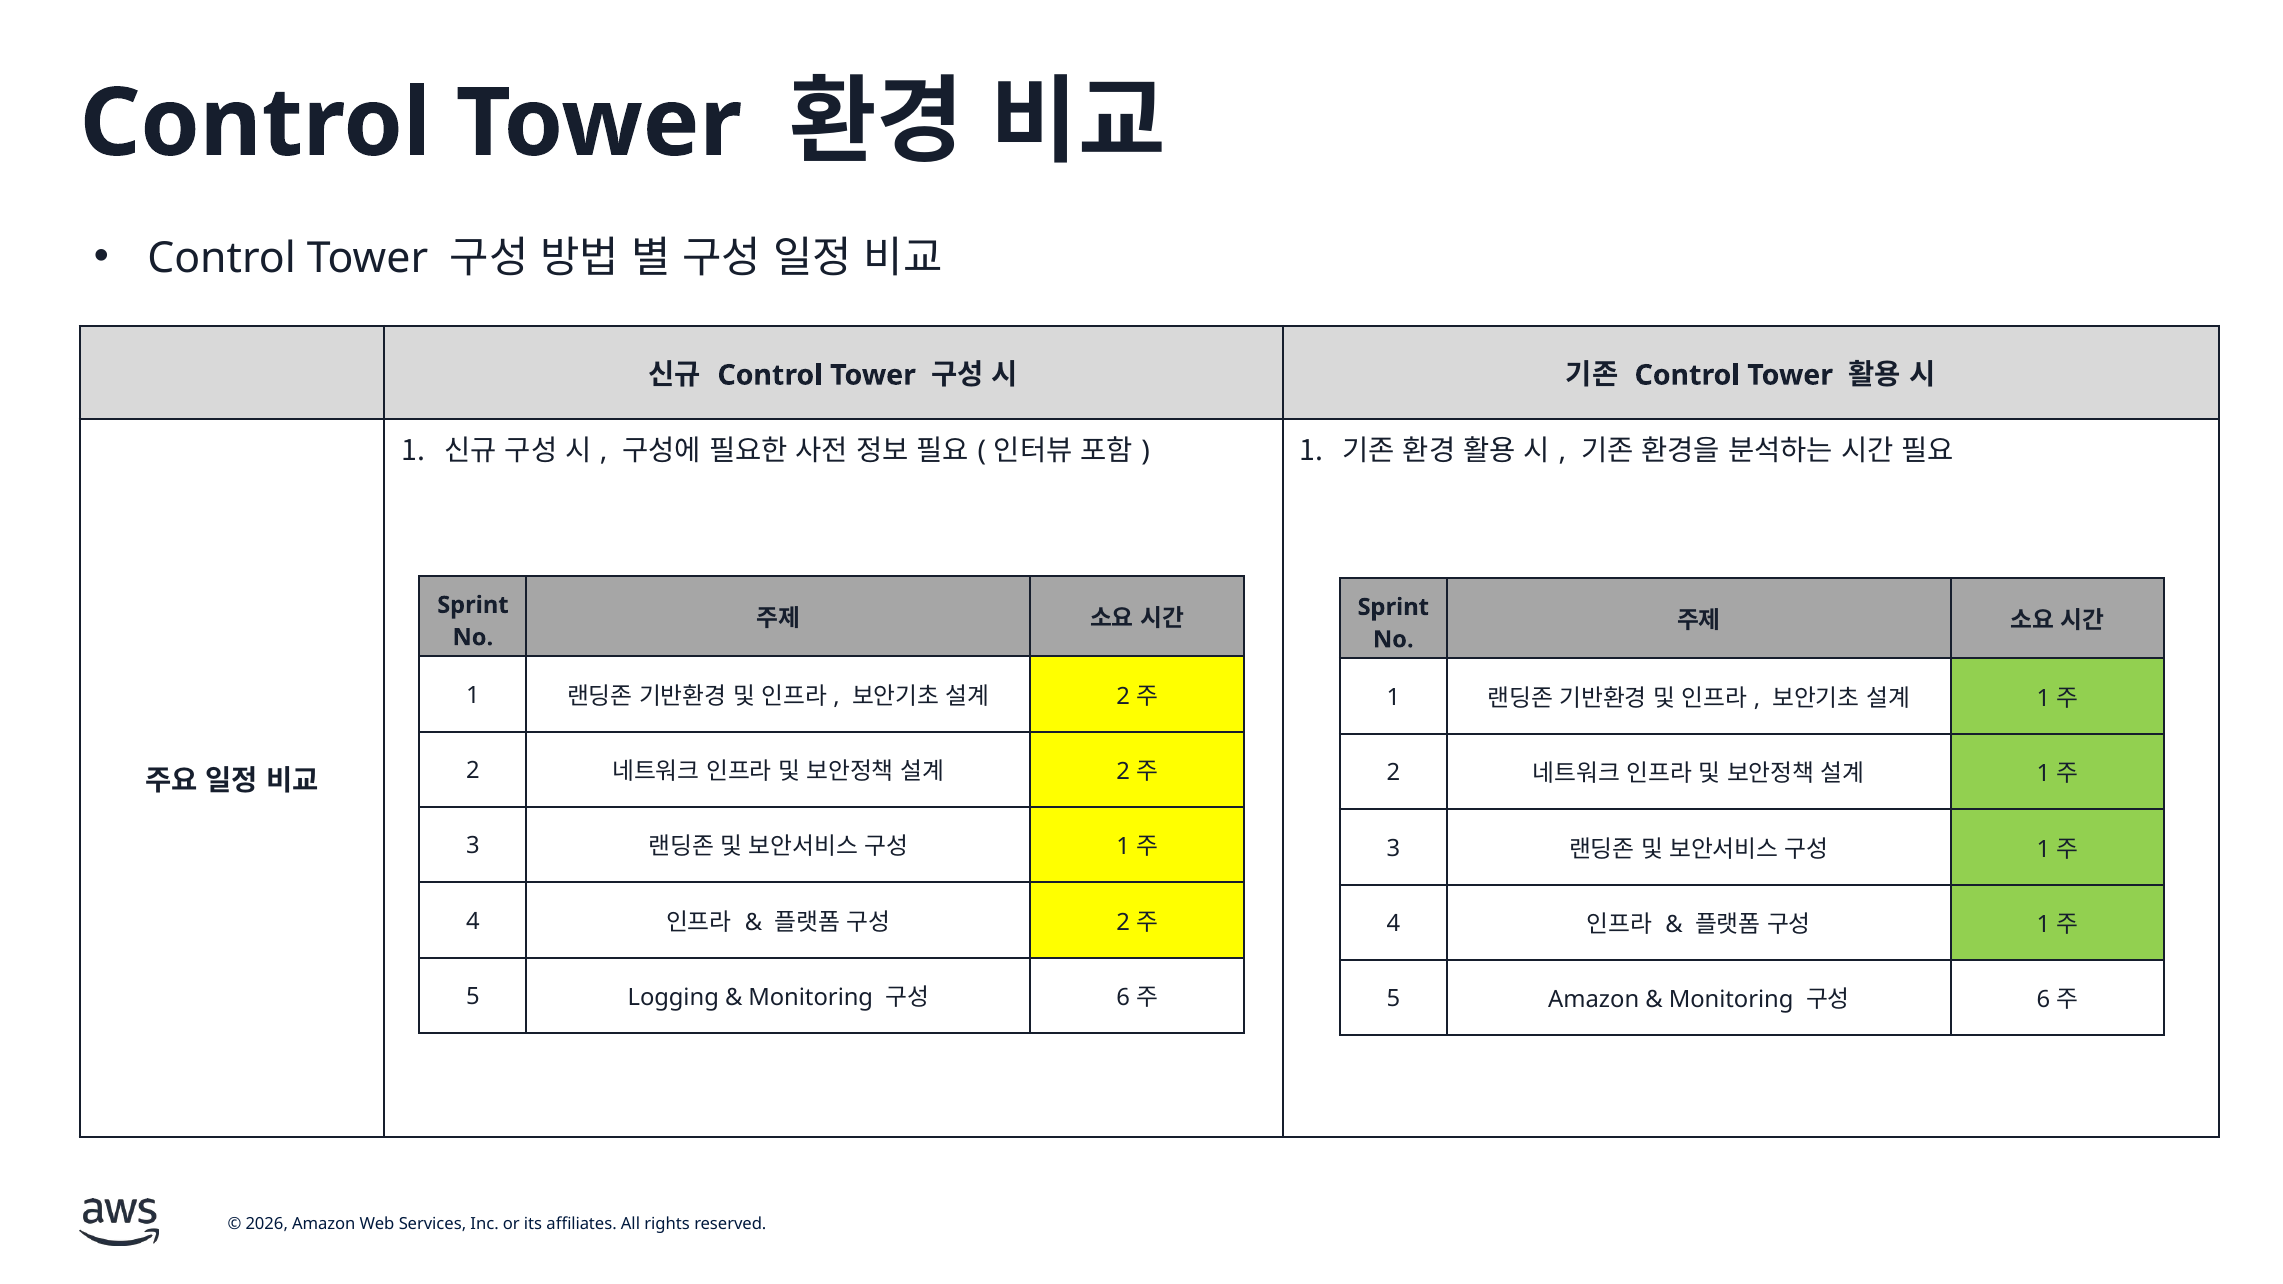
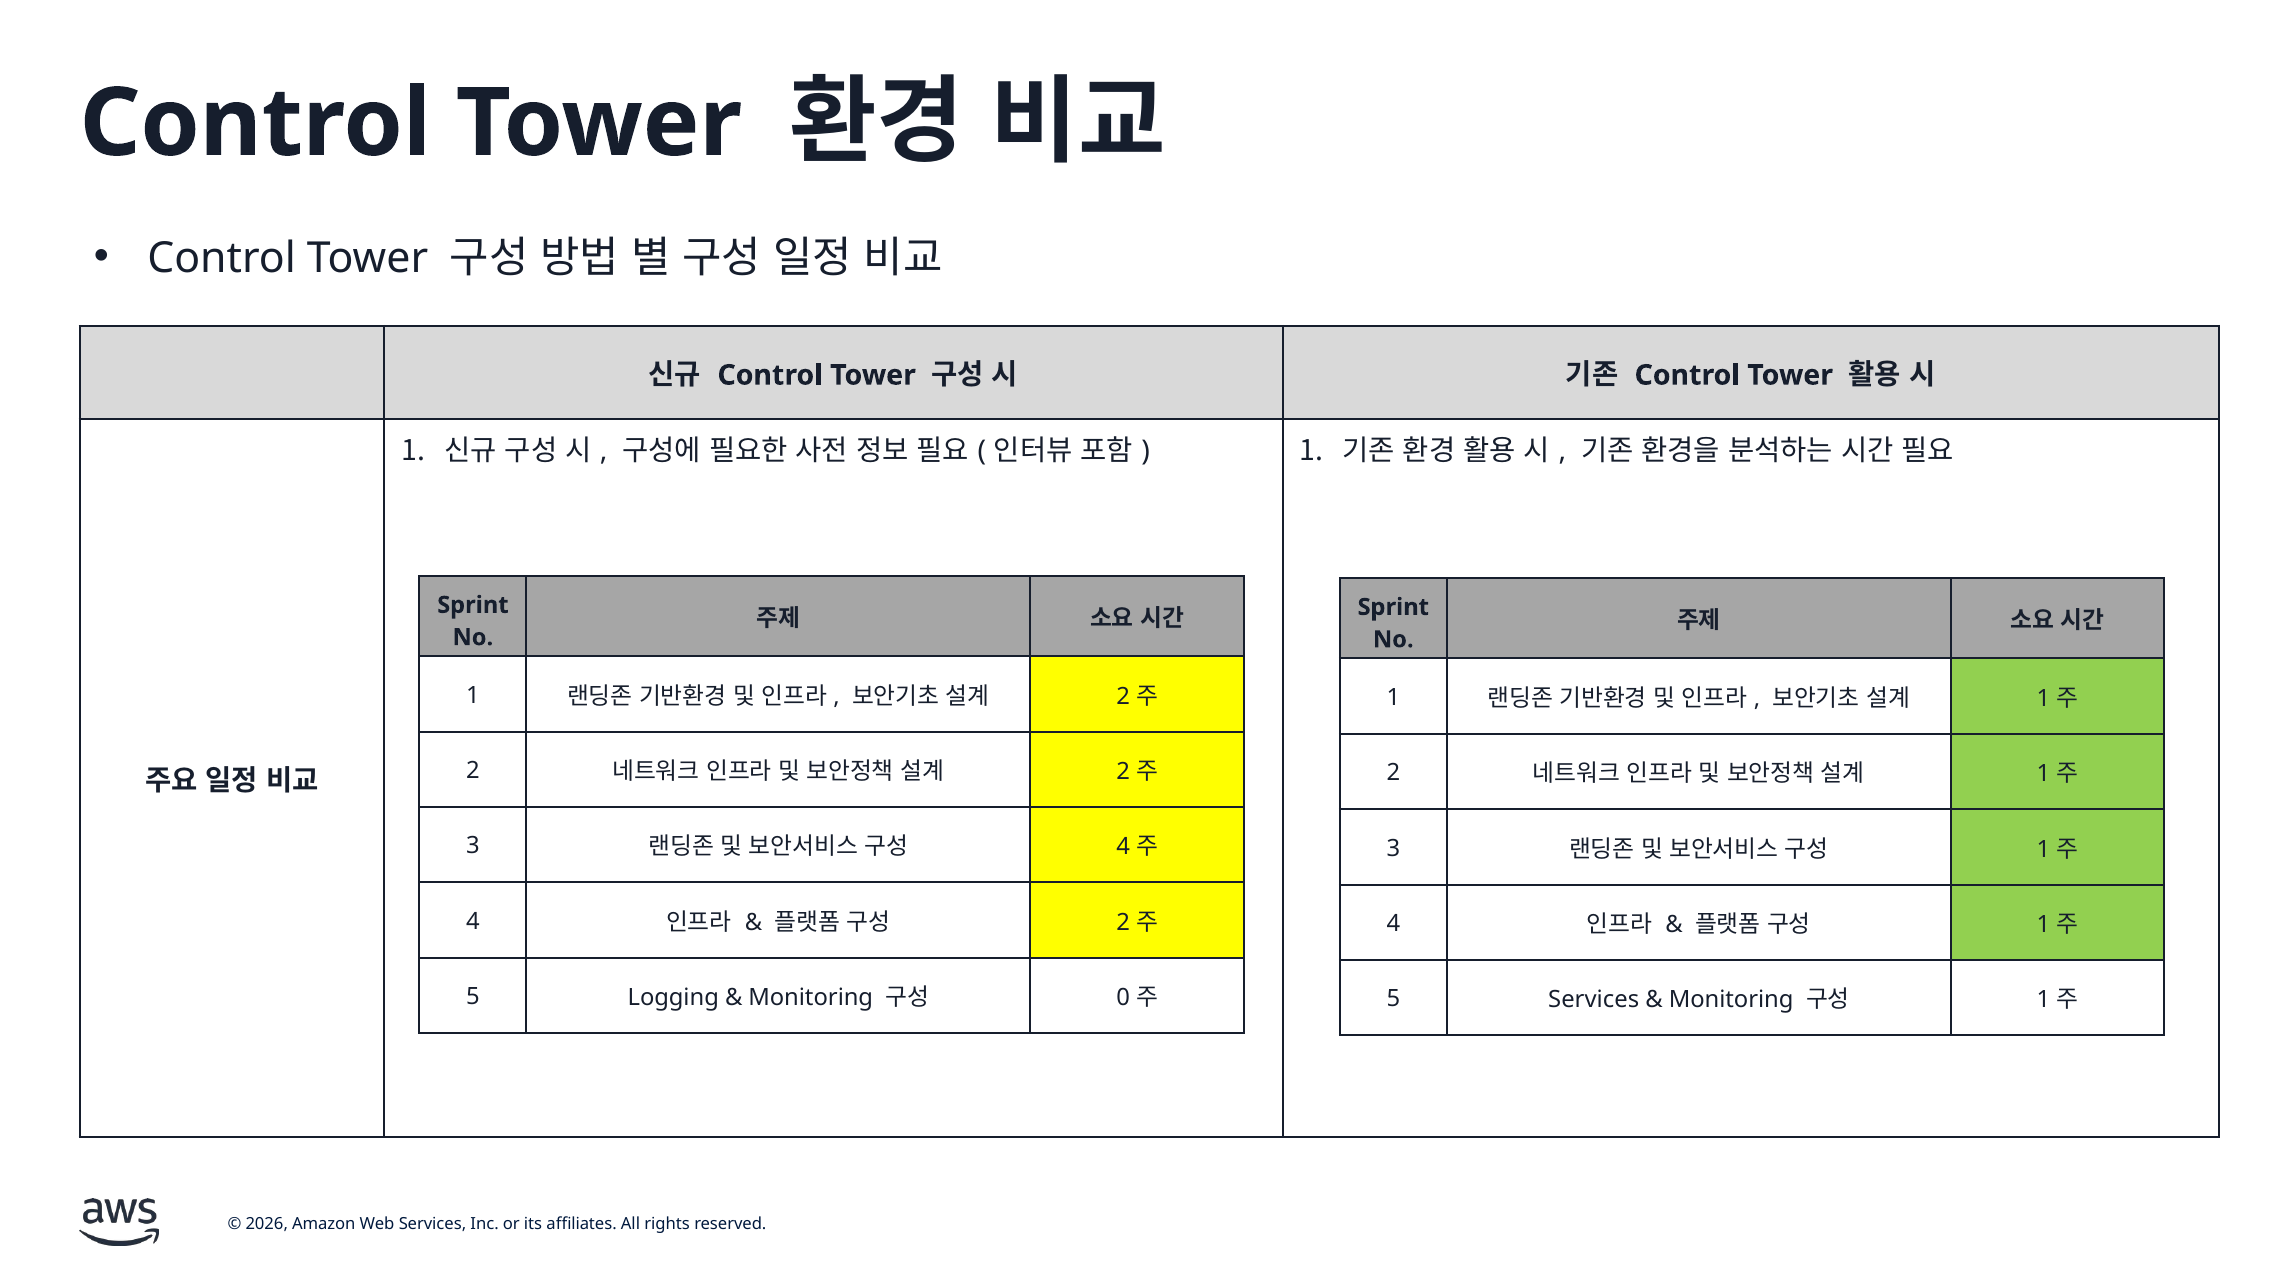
1: 1 -> 4 (1123, 847)
6: 6 -> 0 (1123, 998)
5 Amazon: Amazon -> Services (1594, 1000)
6: 6 -> 1 (2044, 1000)
